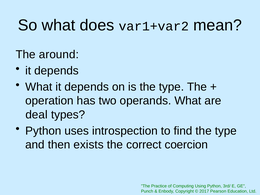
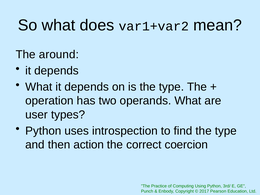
deal: deal -> user (37, 115)
exists: exists -> action (89, 145)
